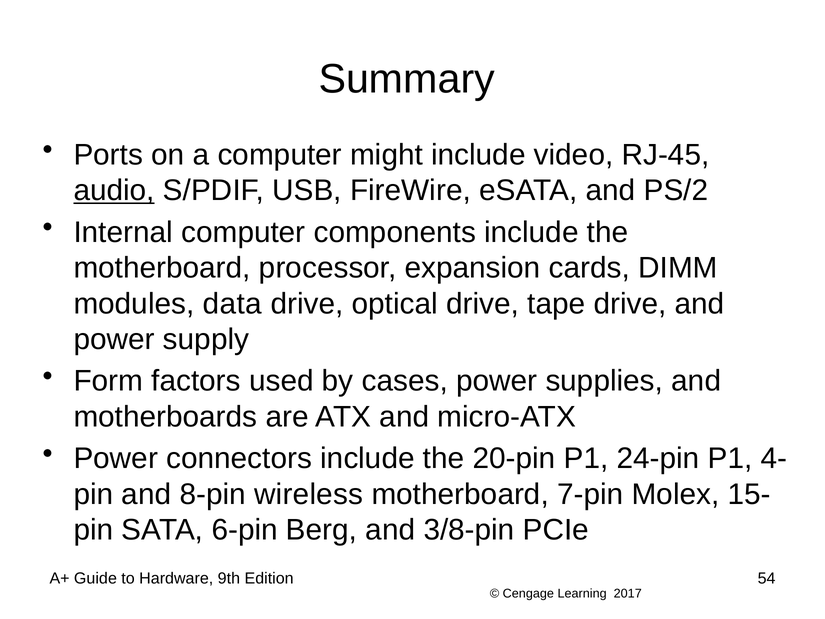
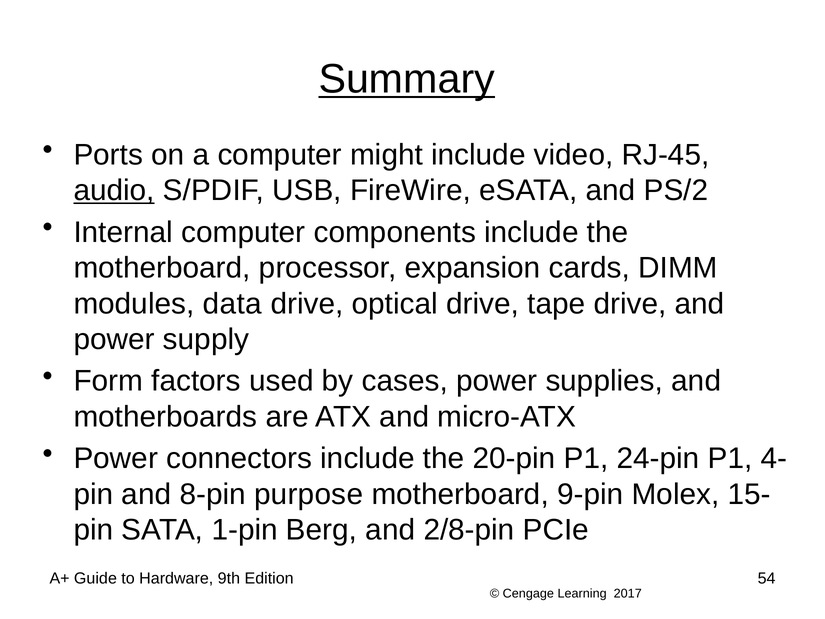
Summary underline: none -> present (407, 79)
wireless: wireless -> purpose (309, 494)
7-pin: 7-pin -> 9-pin (590, 494)
6-pin: 6-pin -> 1-pin (245, 530)
3/8-pin: 3/8-pin -> 2/8-pin (469, 530)
